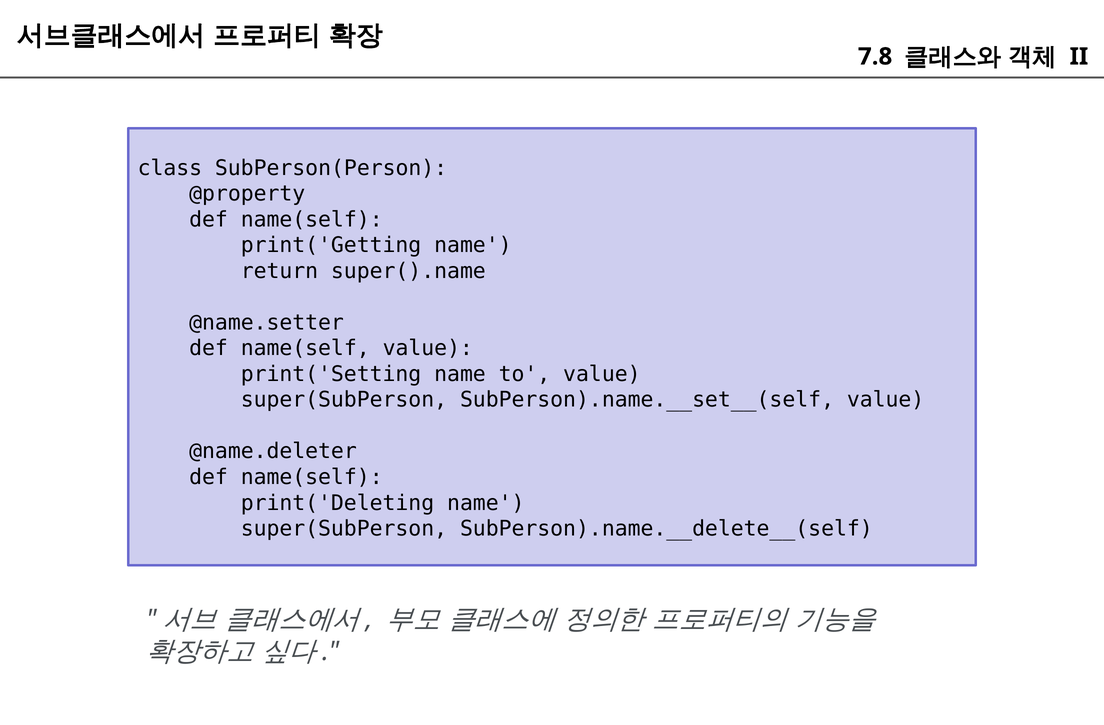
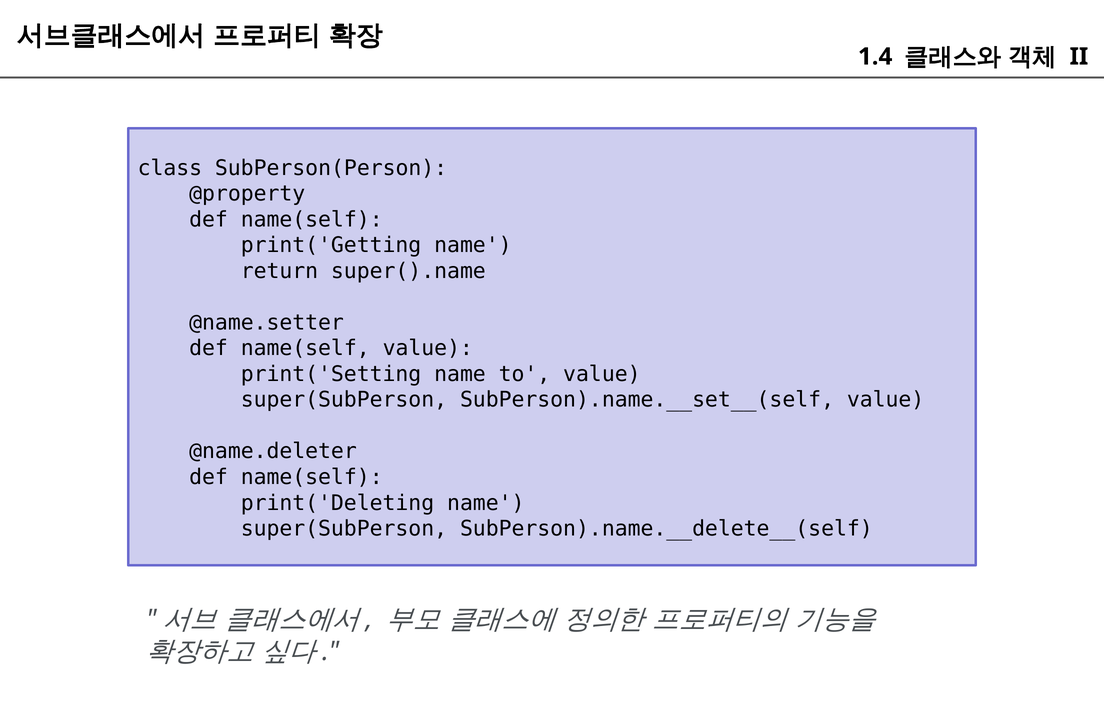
7.8: 7.8 -> 1.4 (875, 57)
